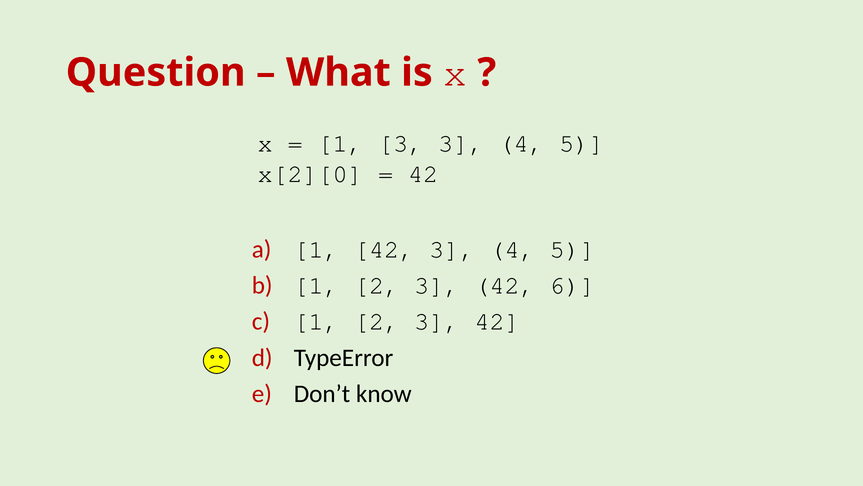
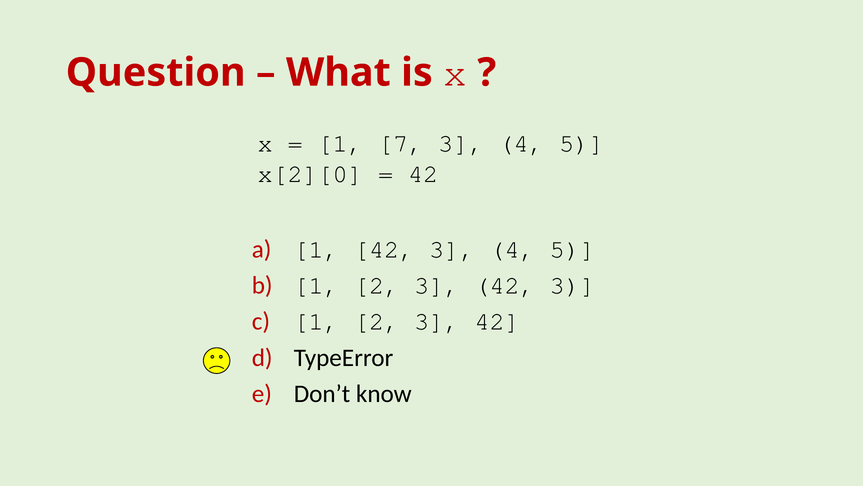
1 3: 3 -> 7 (401, 143)
3 42 6: 6 -> 3 (573, 285)
